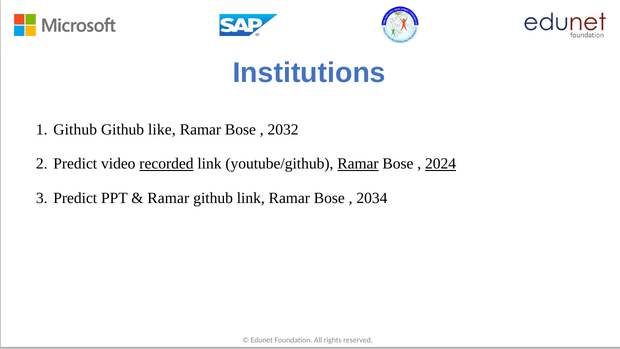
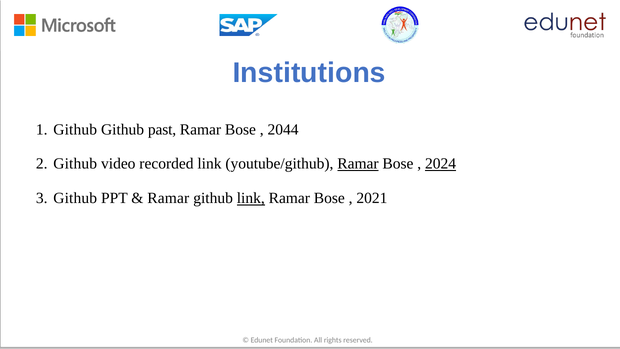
like: like -> past (162, 129)
2032: 2032 -> 2044 (283, 129)
Predict: Predict -> Github (75, 164)
recorded underline: present -> none (166, 164)
Predict: Predict -> Github (75, 198)
link underline: none -> present (251, 198)
2034: 2034 -> 2021 (372, 198)
